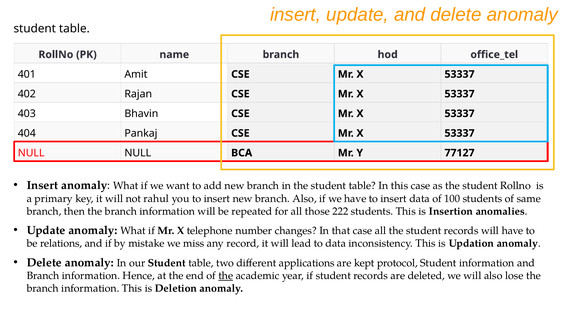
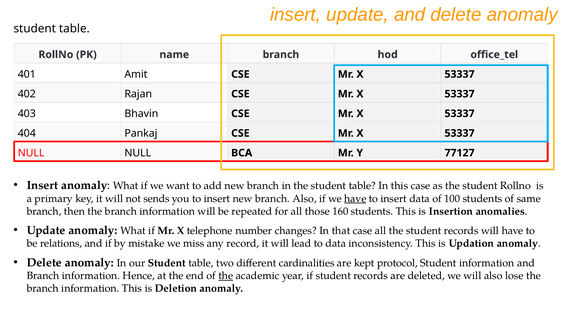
rahul: rahul -> sends (156, 199)
have underline: none -> present (355, 199)
222: 222 -> 160 (340, 211)
applications: applications -> cardinalities (307, 263)
